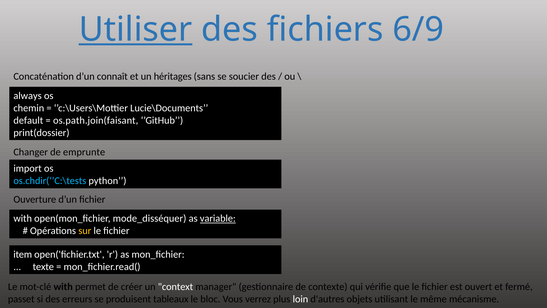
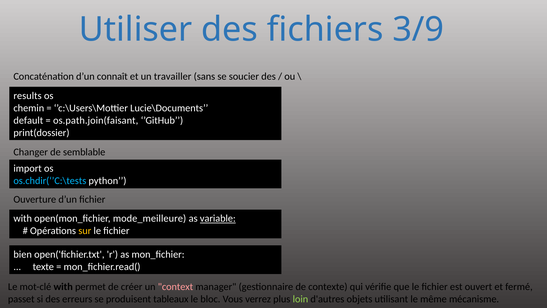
Utiliser underline: present -> none (136, 30)
6/9: 6/9 -> 3/9 (418, 30)
héritages: héritages -> travailler (173, 76)
always: always -> results (28, 96)
emprunte: emprunte -> semblable (84, 152)
mode_disséquer: mode_disséquer -> mode_meilleure (150, 218)
item: item -> bien (23, 254)
context colour: white -> pink (175, 287)
loin colour: white -> light green (300, 299)
